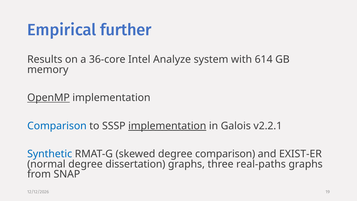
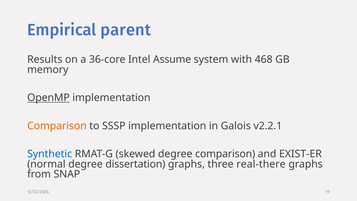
further: further -> parent (126, 30)
Analyze: Analyze -> Assume (172, 59)
614: 614 -> 468 (264, 59)
Comparison colour: blue -> orange (57, 126)
implementation underline: present -> none (167, 126)
real-paths: real-paths -> real-there (261, 164)
